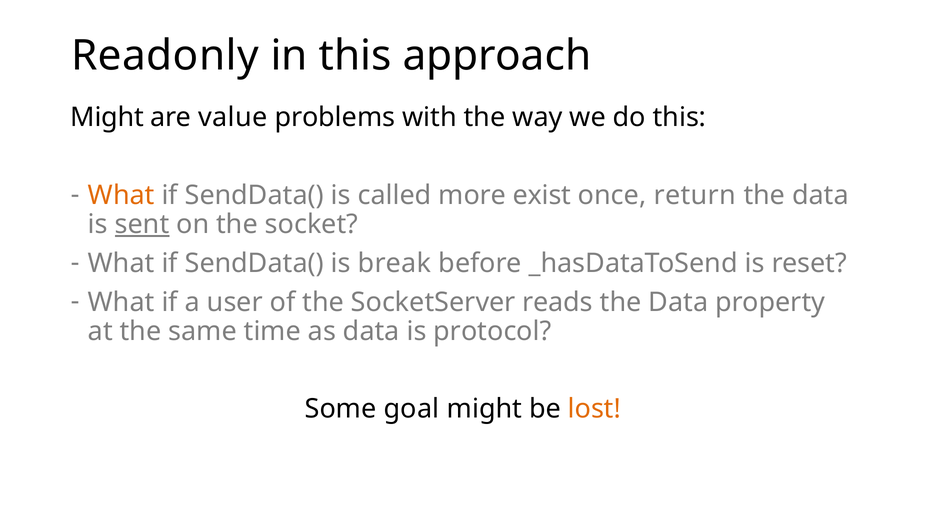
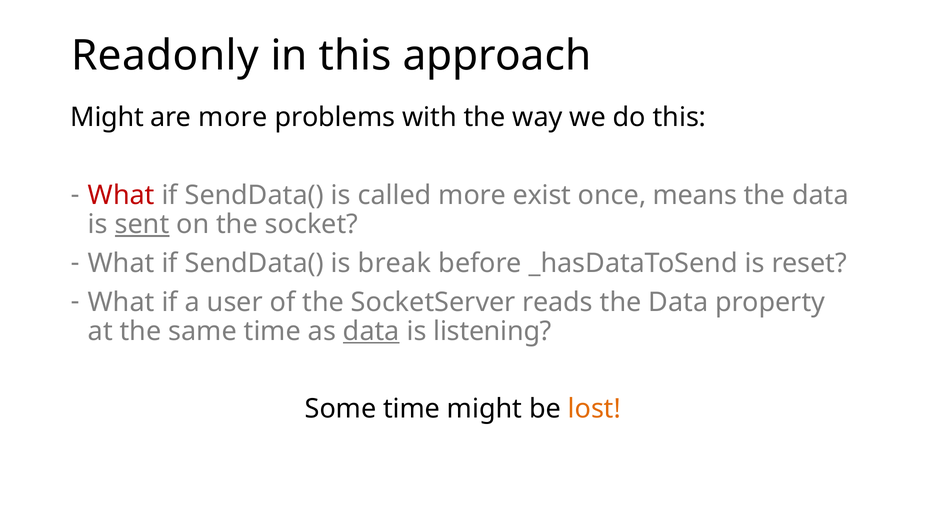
are value: value -> more (233, 118)
What colour: orange -> red (121, 195)
return: return -> means (695, 195)
data underline: none -> present (371, 331)
protocol: protocol -> listening (493, 331)
Some goal: goal -> time (412, 409)
